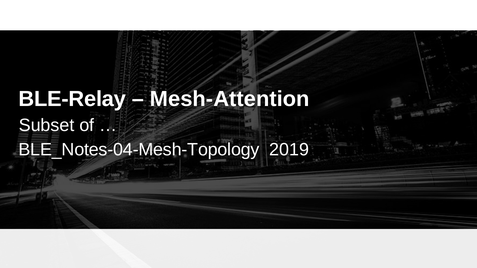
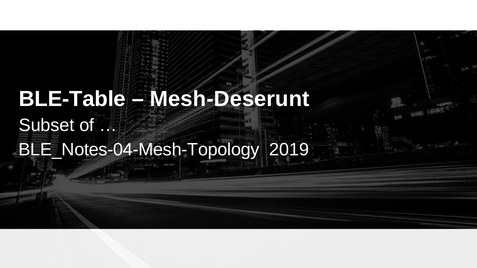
BLE-Relay: BLE-Relay -> BLE-Table (72, 99)
Mesh-Attention: Mesh-Attention -> Mesh-Deserunt (230, 99)
